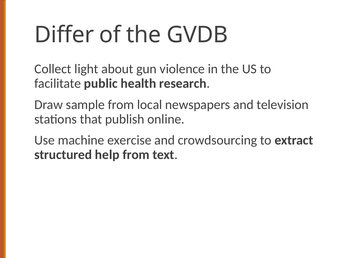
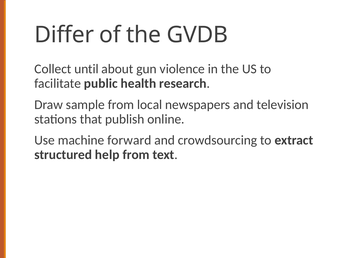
light: light -> until (87, 69)
exercise: exercise -> forward (129, 140)
